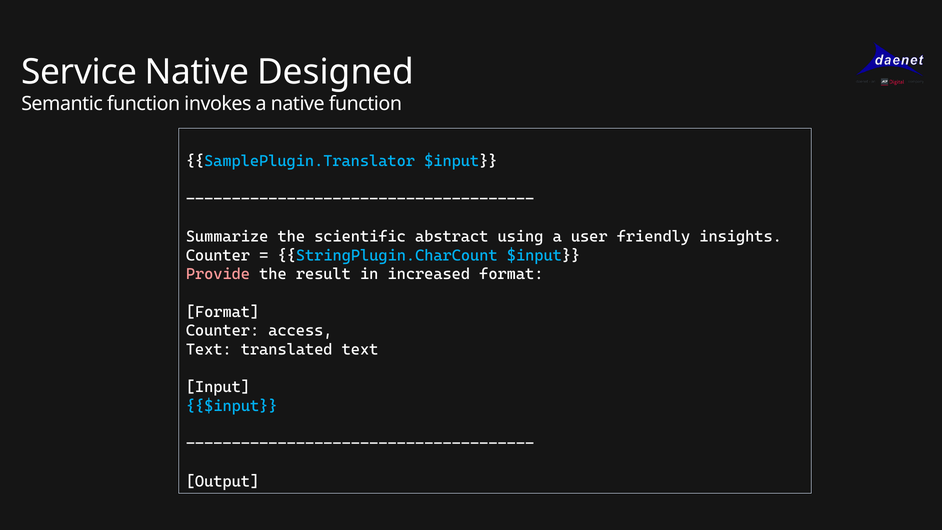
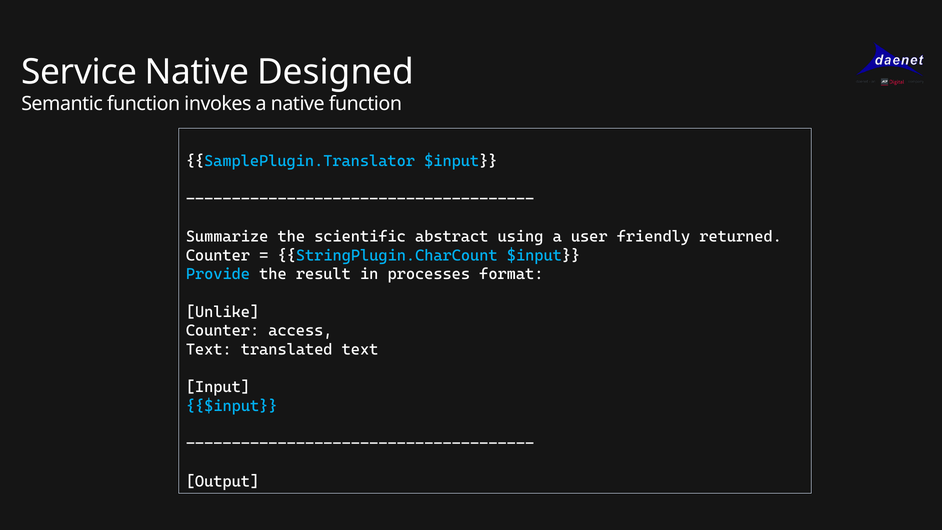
insights: insights -> returned (741, 237)
Provide colour: pink -> light blue (218, 274)
increased: increased -> processes (429, 274)
Format: Format -> Unlike (223, 312)
